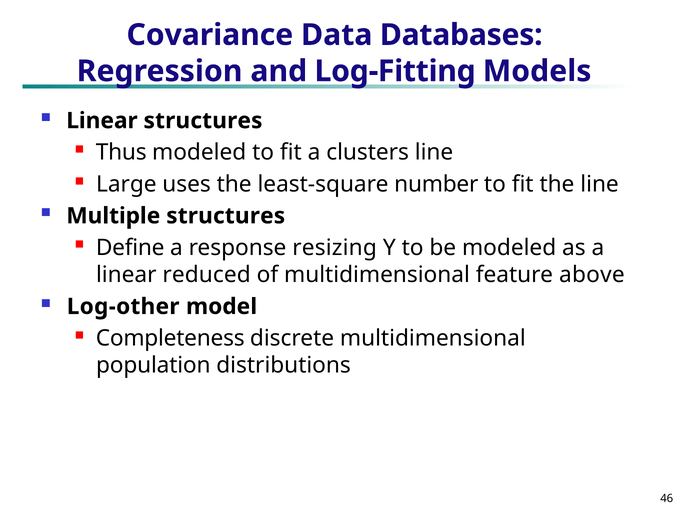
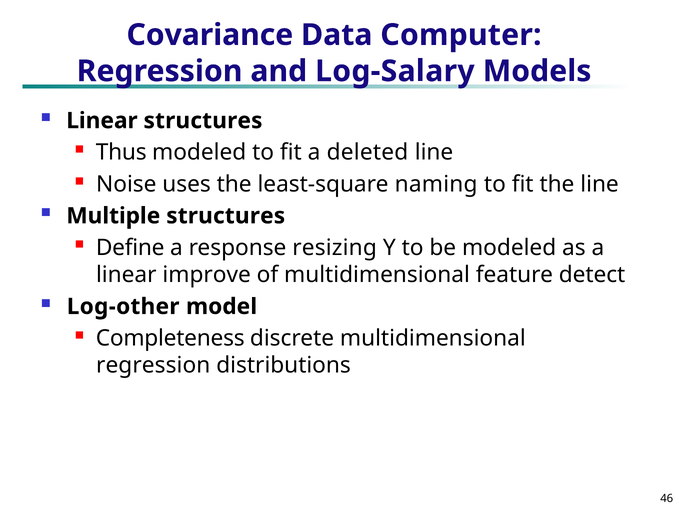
Databases: Databases -> Computer (461, 35)
Log-Fitting: Log-Fitting -> Log-Salary (395, 71)
clusters: clusters -> deleted (367, 152)
Large: Large -> Noise (126, 184)
number: number -> naming (436, 184)
reduced: reduced -> improve (207, 275)
above: above -> detect (592, 275)
population: population -> regression (153, 365)
